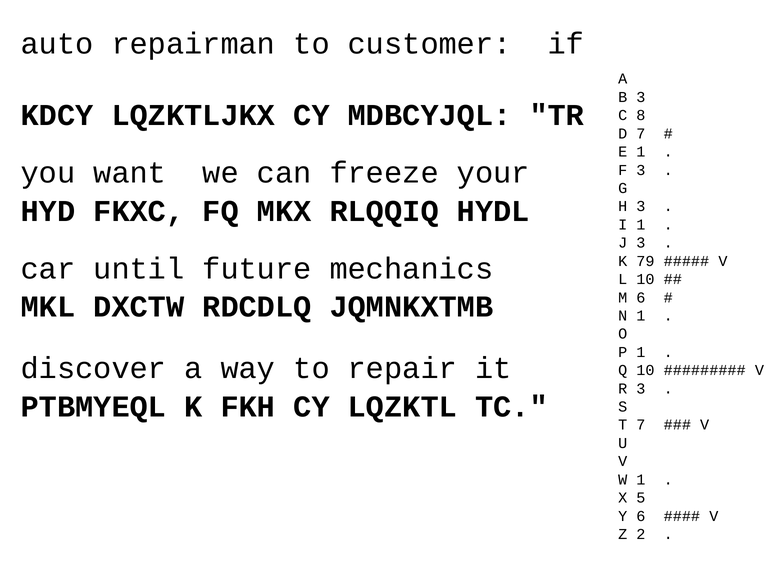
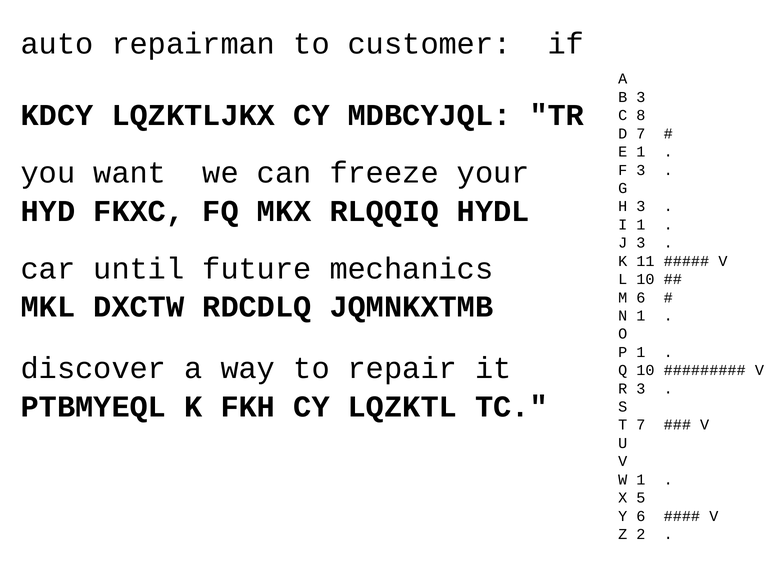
79: 79 -> 11 (645, 261)
